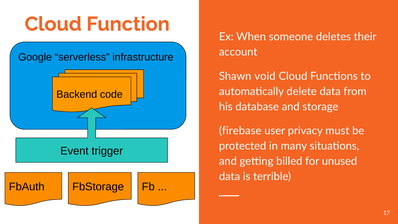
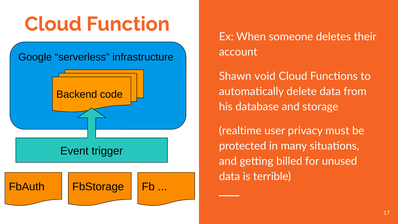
firebase: firebase -> realtime (240, 131)
